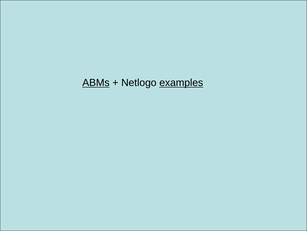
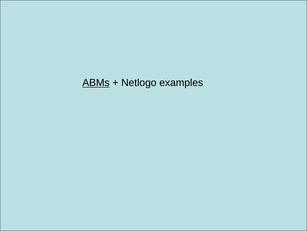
examples underline: present -> none (181, 83)
